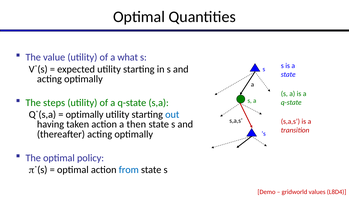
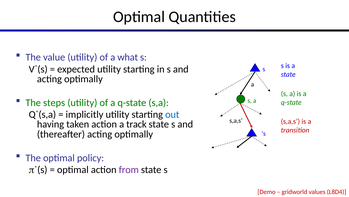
optimally: optimally -> implicitly (85, 114)
then: then -> track (136, 124)
from colour: blue -> purple (129, 169)
